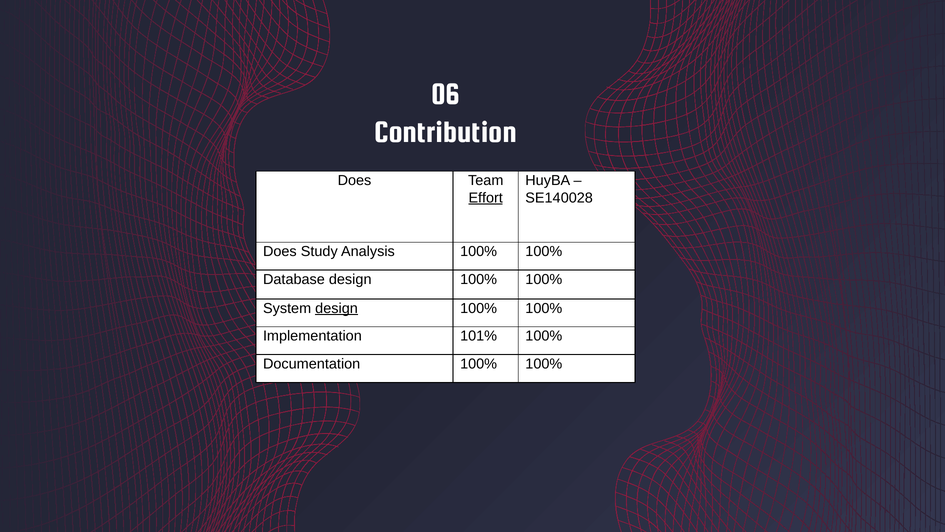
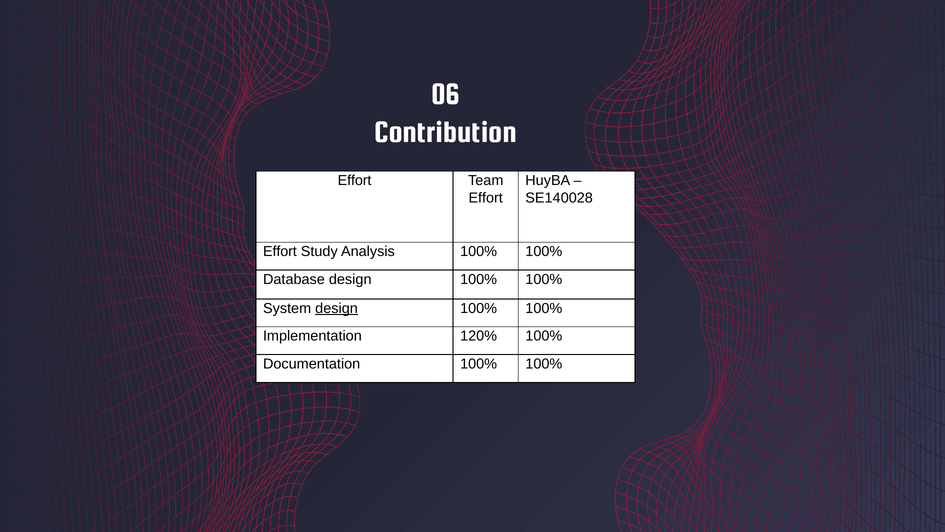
Does: Does -> Effort (355, 181)
Effort underline: present -> none (486, 198)
Does: Does -> Effort (280, 251)
101%: 101% -> 120% (479, 336)
